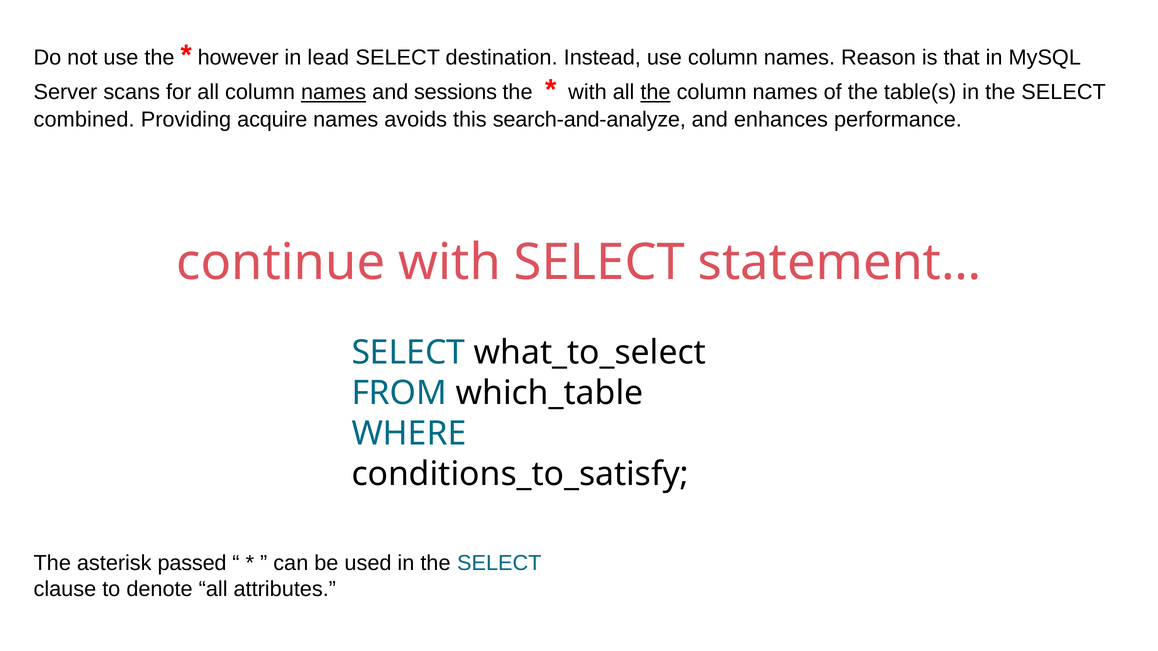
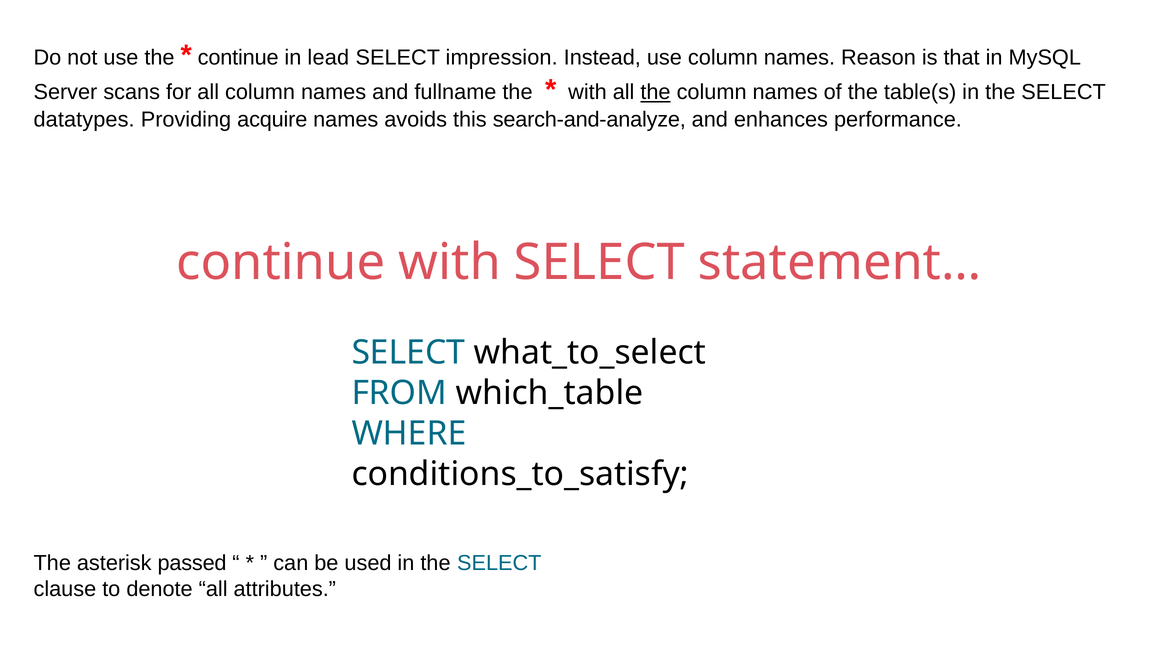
however: however -> continue (238, 58)
destination: destination -> impression (502, 58)
names underline: present -> none (334, 92)
sessions: sessions -> fullname (455, 92)
combined: combined -> datatypes (84, 120)
